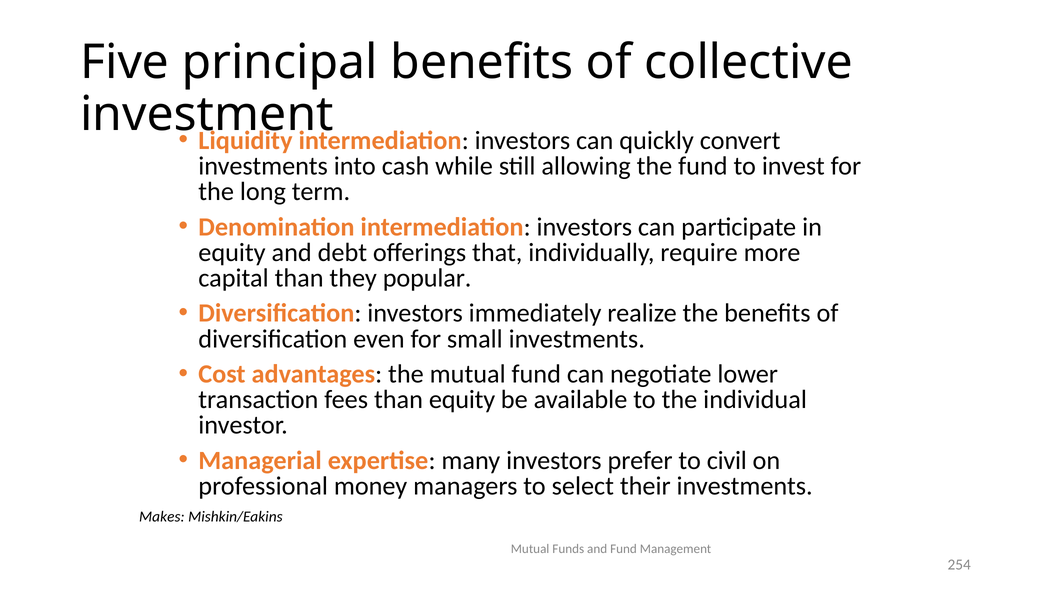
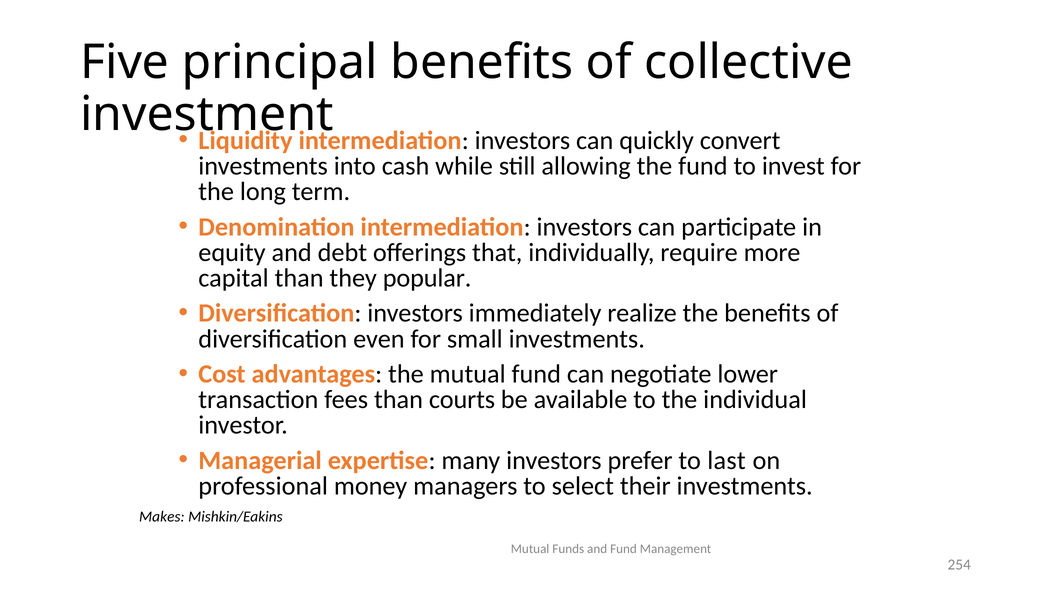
than equity: equity -> courts (462, 400)
civil: civil -> last (727, 461)
